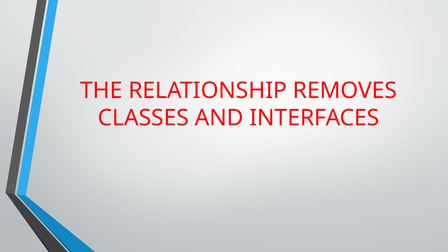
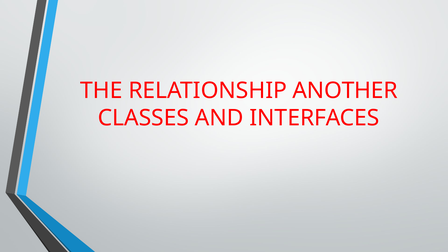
REMOVES: REMOVES -> ANOTHER (345, 91)
